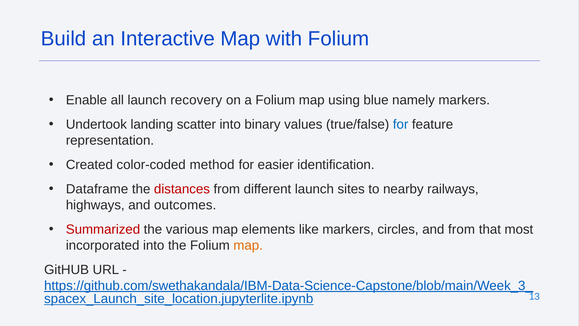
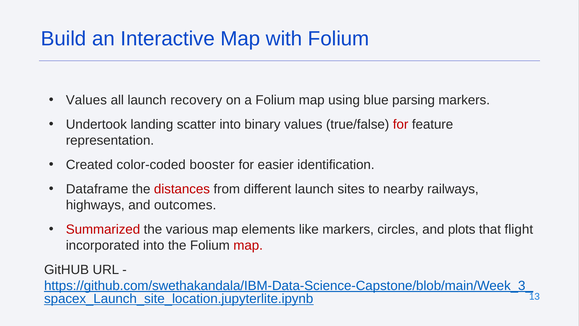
Enable: Enable -> Values (86, 100)
namely: namely -> parsing (414, 100)
for colour: blue -> red (401, 124)
method: method -> booster (212, 165)
and from: from -> plots (462, 229)
most: most -> flight (519, 229)
map colour: orange -> red (248, 245)
